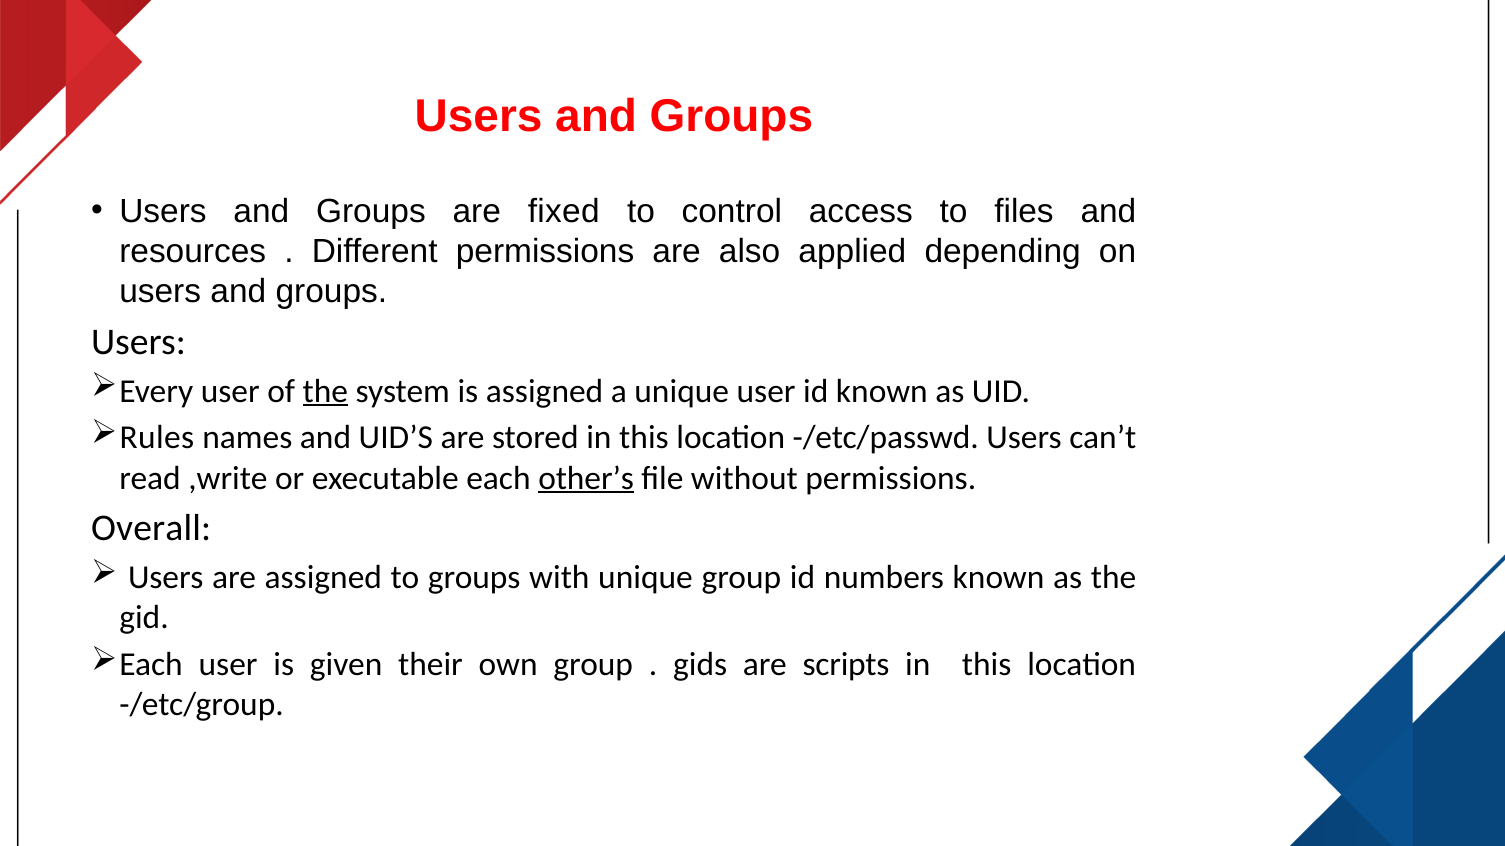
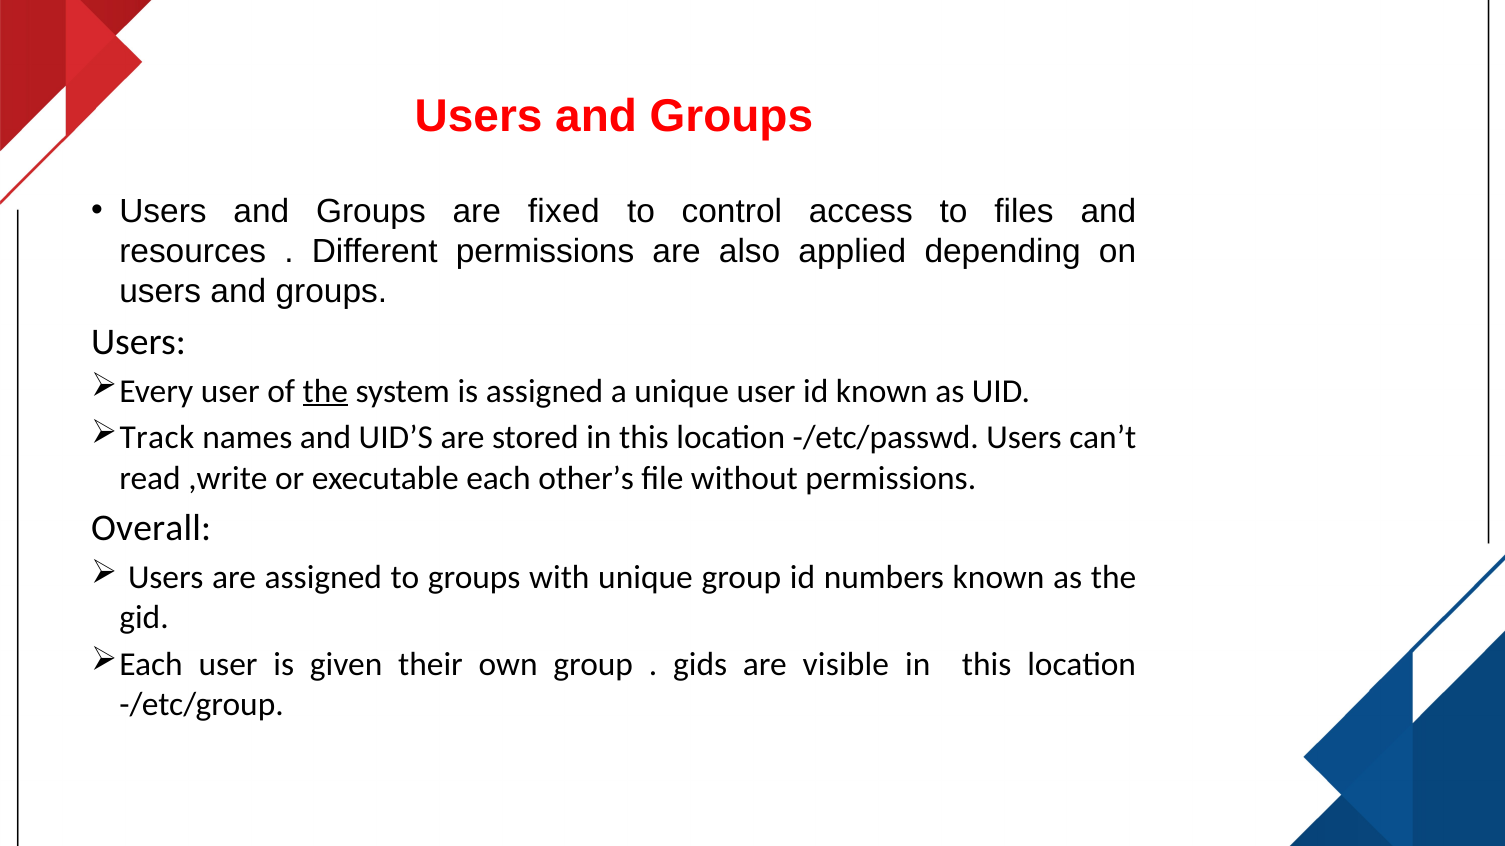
Rules: Rules -> Track (157, 438)
other’s underline: present -> none (586, 478)
scripts: scripts -> visible (846, 665)
